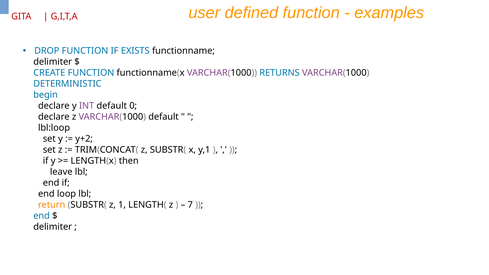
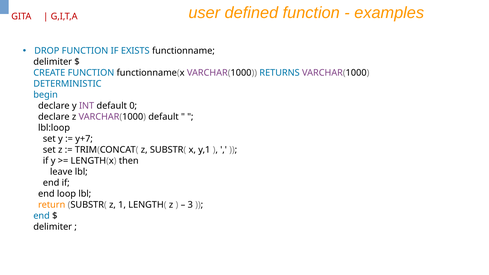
y+2: y+2 -> y+7 (84, 139)
7: 7 -> 3 (190, 205)
